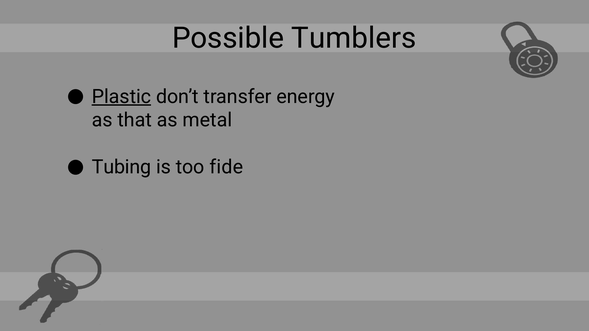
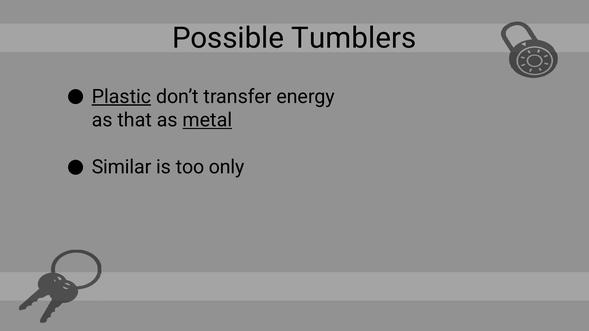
metal underline: none -> present (207, 120)
Tubing: Tubing -> Similar (122, 167)
fide: fide -> only (227, 167)
